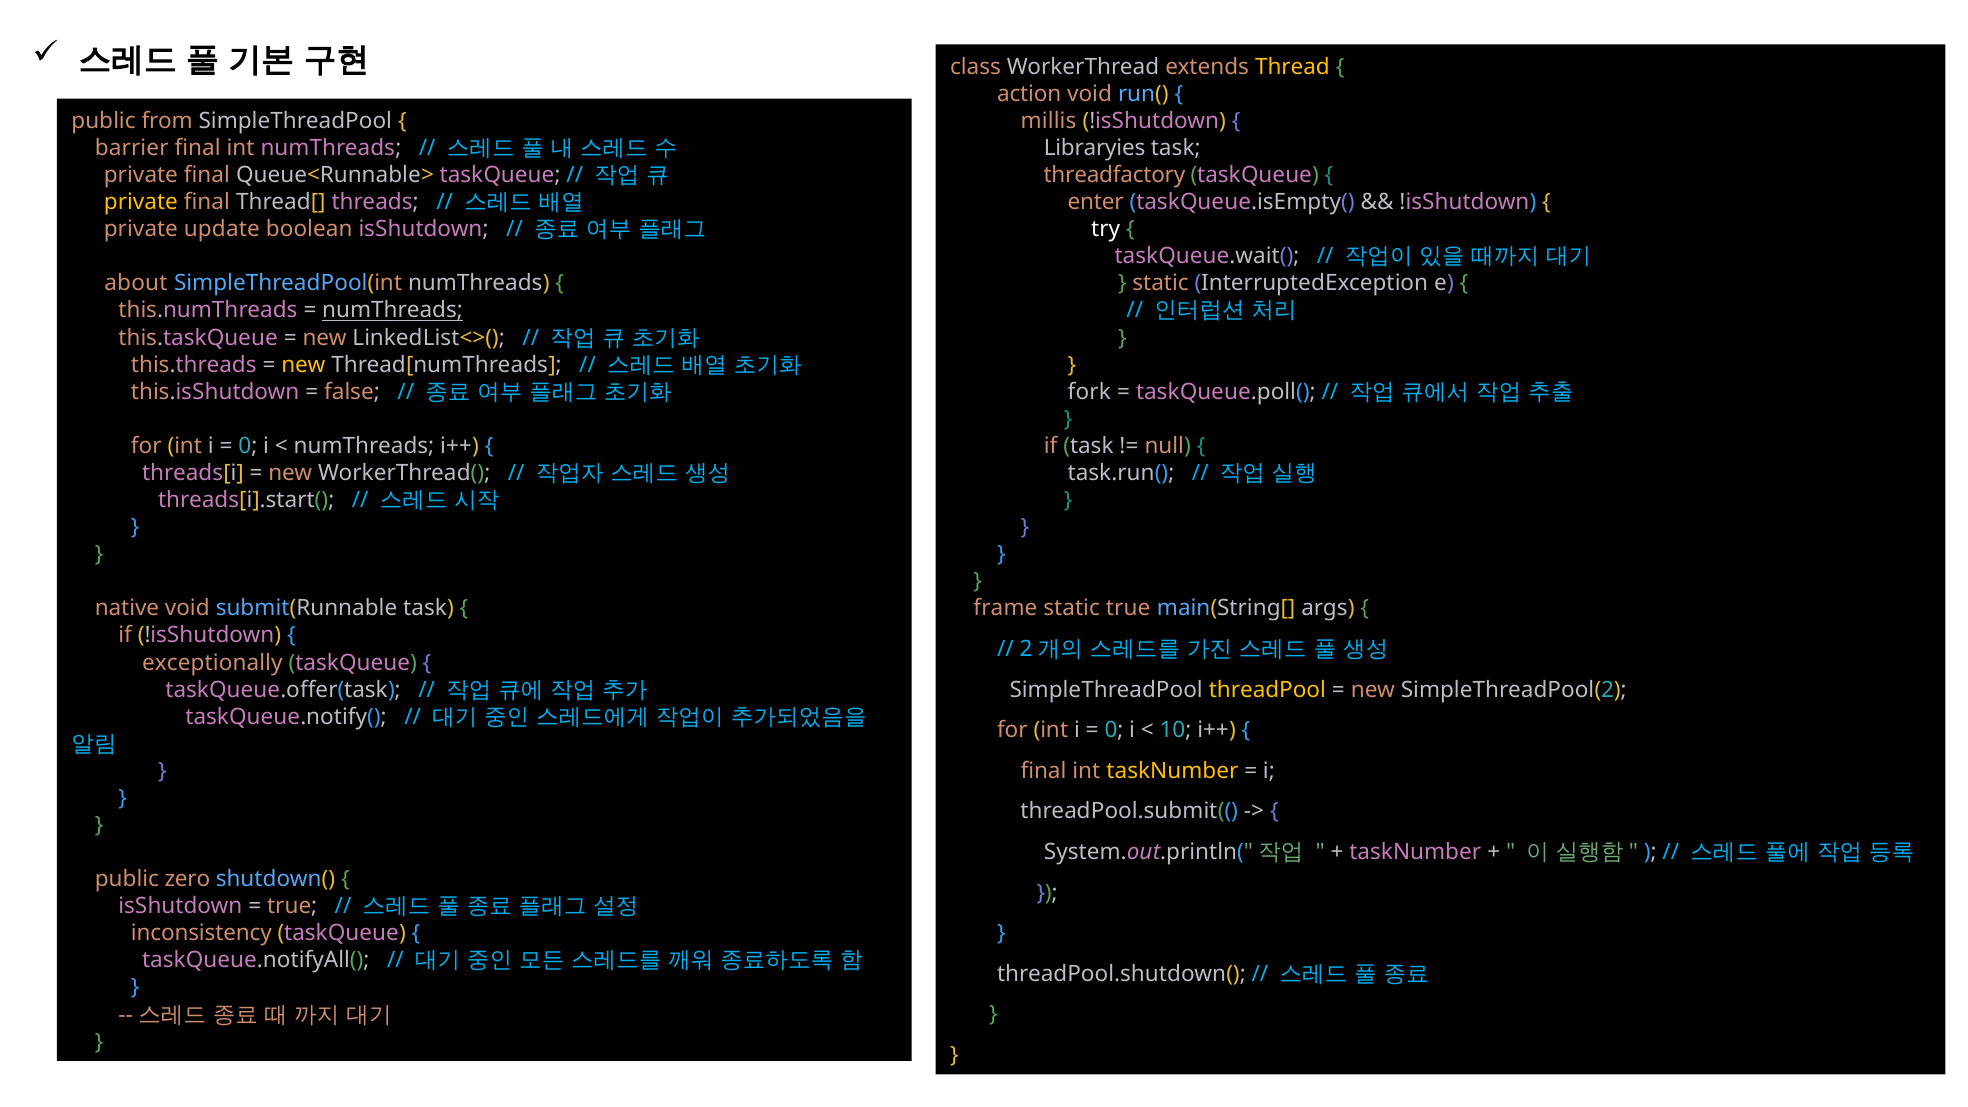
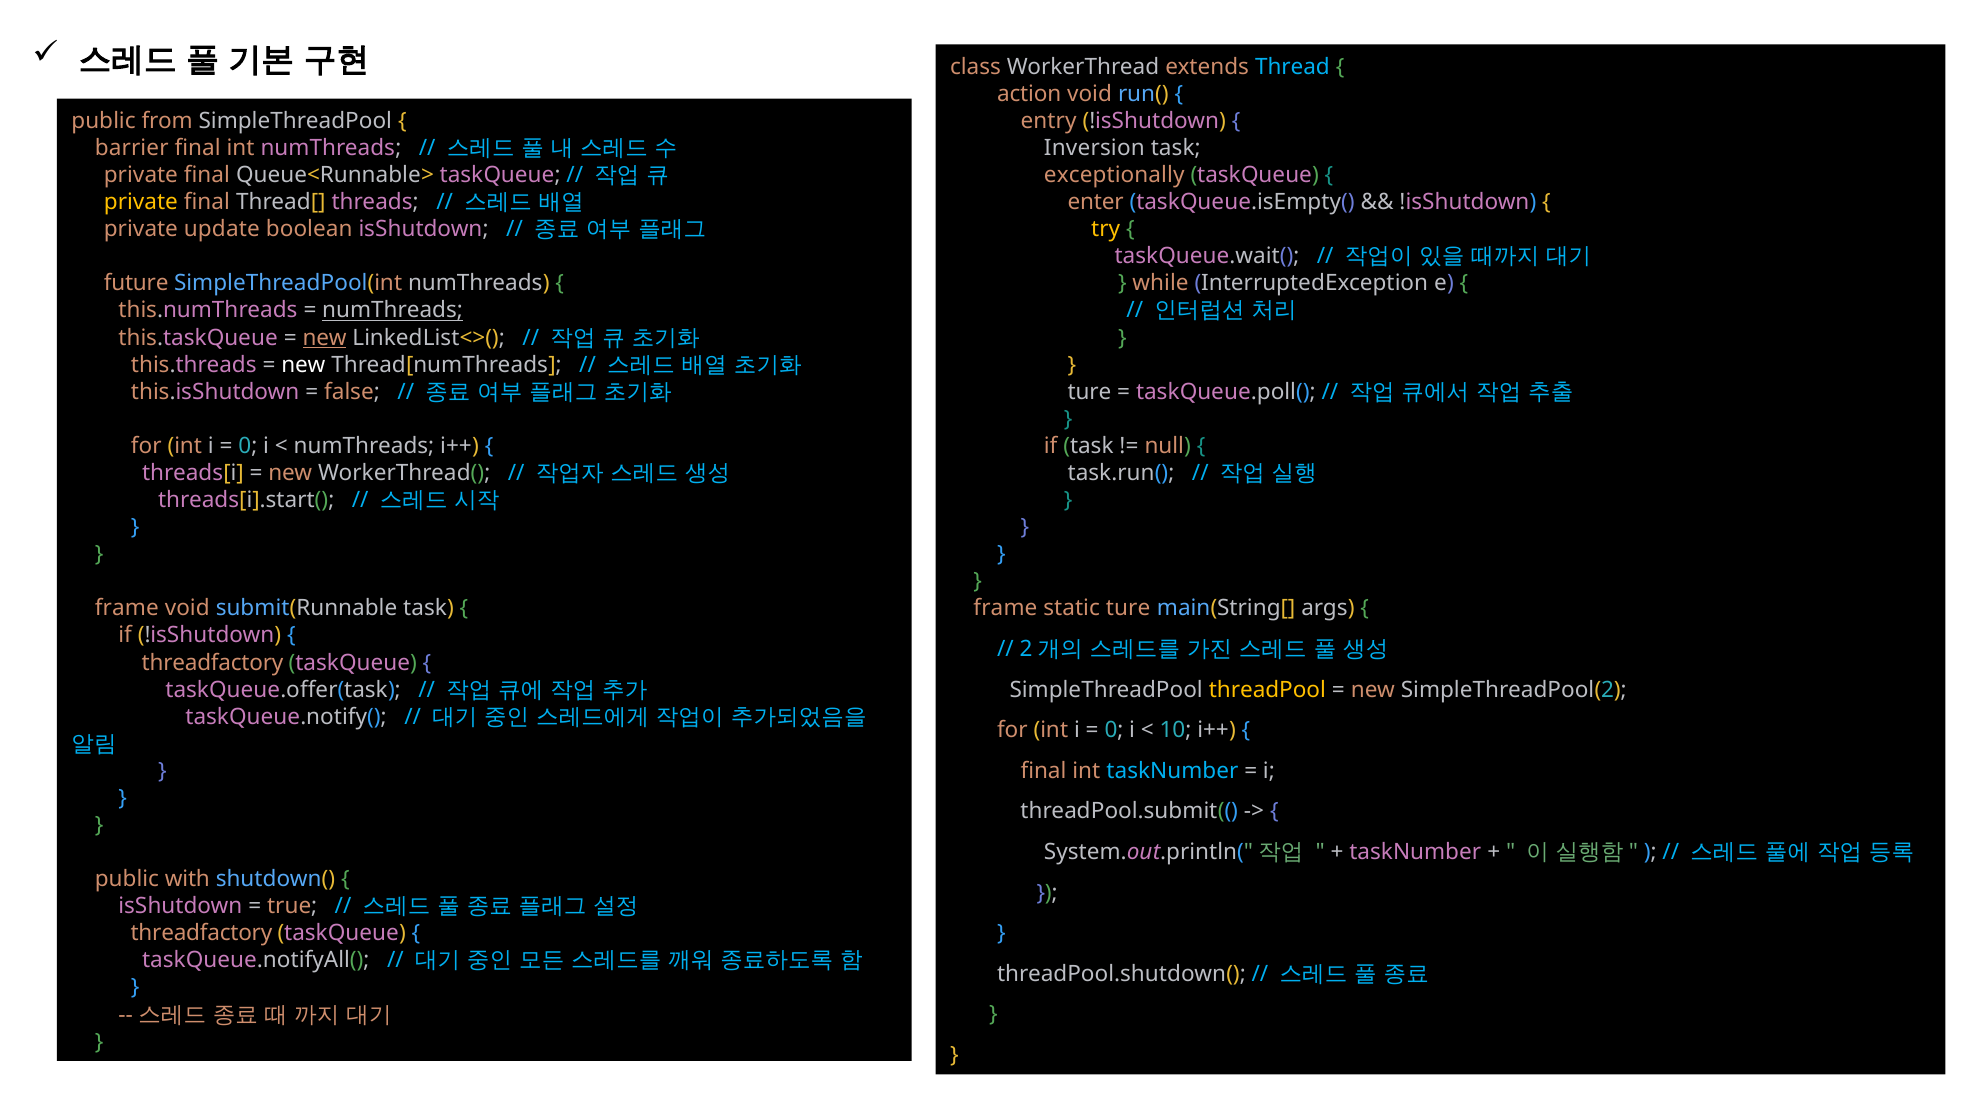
Thread colour: yellow -> light blue (1292, 67)
millis: millis -> entry (1049, 121)
Libraryies: Libraryies -> Inversion (1094, 148)
threadfactory: threadfactory -> exceptionally (1114, 175)
try colour: white -> yellow (1106, 229)
about: about -> future (136, 283)
static: static -> while (1161, 283)
new underline: none -> present (325, 338)
new colour: yellow -> white (303, 365)
fork: fork -> ture (1089, 392)
static true: true -> ture (1128, 608)
native: native -> frame (127, 608)
exceptionally: exceptionally -> threadfactory (213, 663)
taskNumber colour: yellow -> light blue (1172, 771)
zero: zero -> with (187, 879)
inconsistency: inconsistency -> threadfactory (201, 933)
